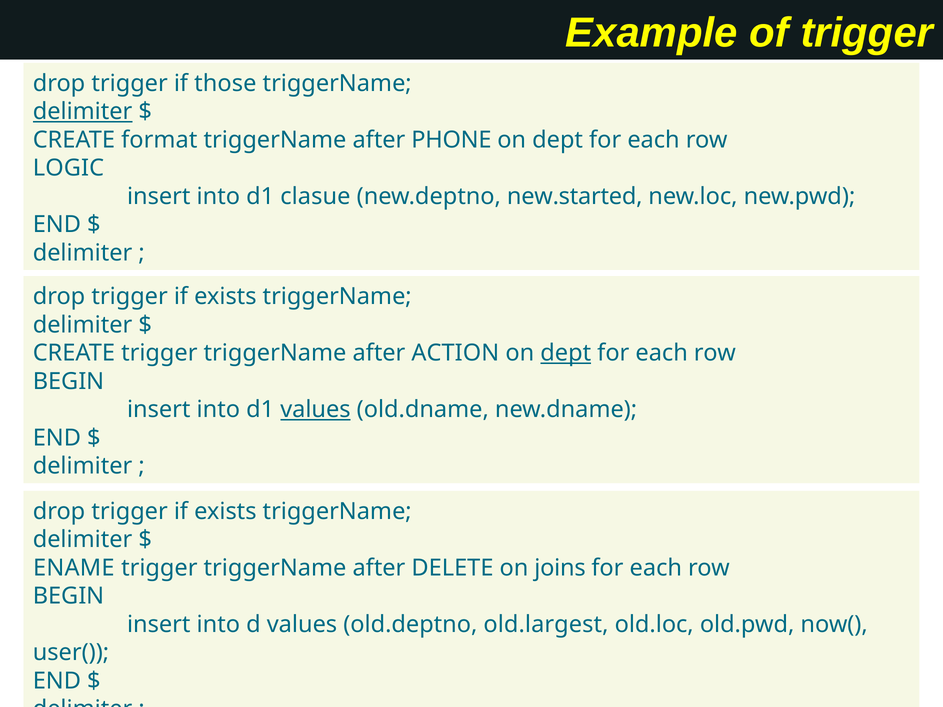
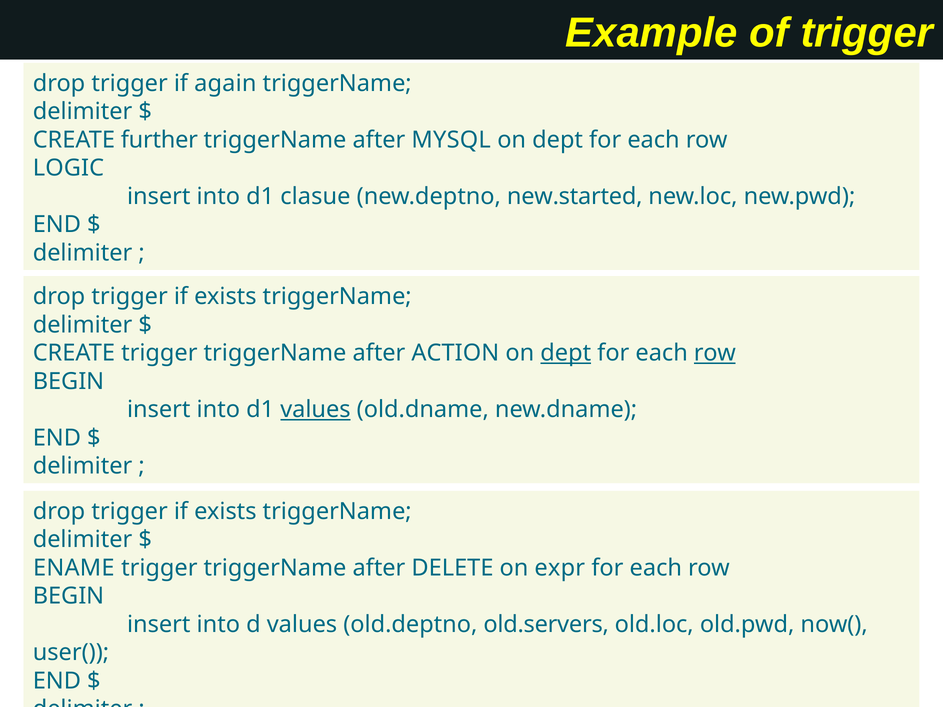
those: those -> again (225, 83)
delimiter underline: present -> none (83, 112)
format: format -> further (159, 140)
PHONE: PHONE -> MYSQL (451, 140)
row underline: none -> present (715, 353)
joins: joins -> expr (560, 568)
old.largest: old.largest -> old.servers (546, 625)
